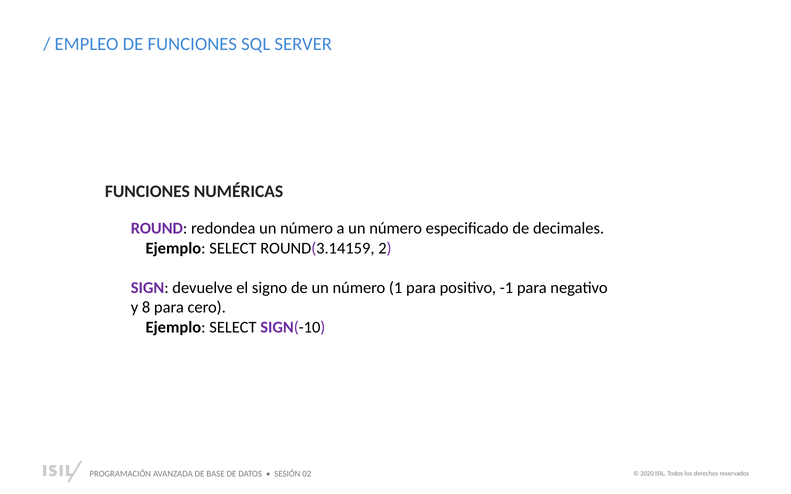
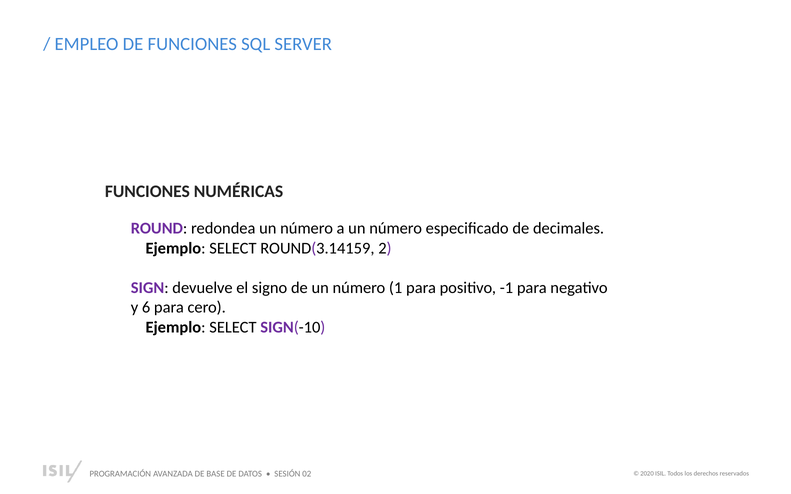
8: 8 -> 6 (146, 308)
